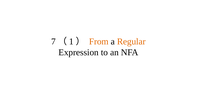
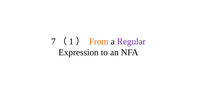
Regular colour: orange -> purple (131, 42)
